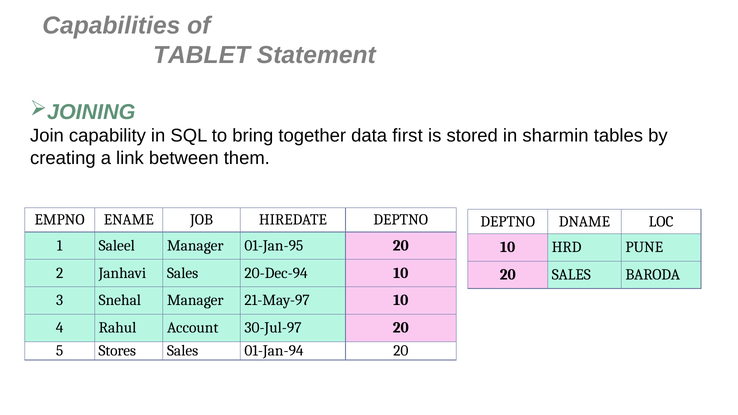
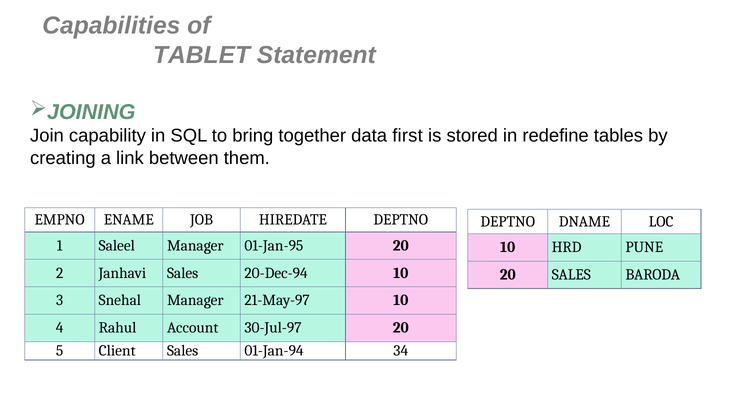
sharmin: sharmin -> redefine (556, 136)
Stores: Stores -> Client (117, 351)
01-Jan-94 20: 20 -> 34 (401, 351)
